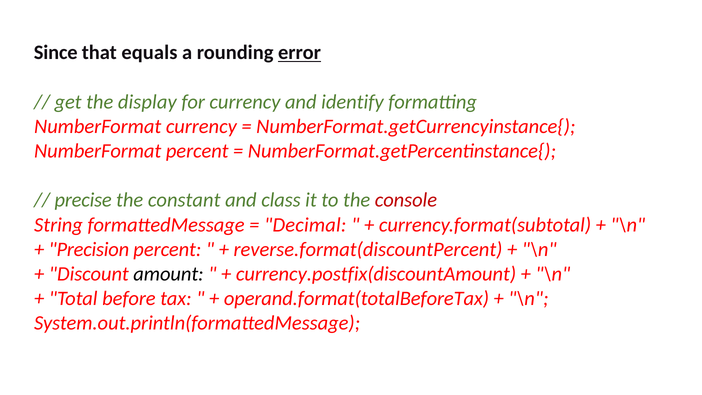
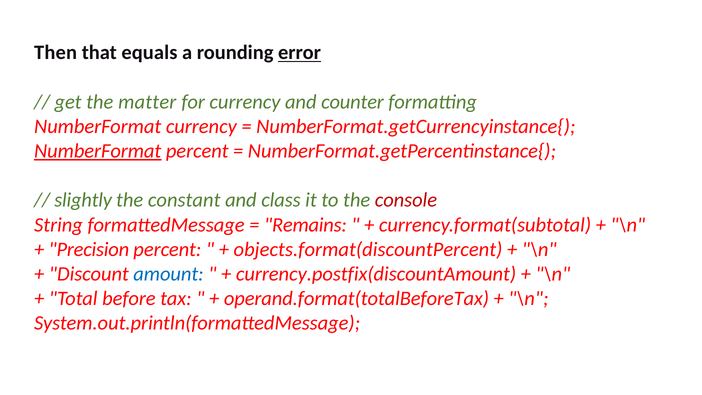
Since: Since -> Then (56, 53)
display: display -> matter (147, 102)
identify: identify -> counter (353, 102)
NumberFormat underline: none -> present (98, 151)
precise: precise -> slightly (83, 200)
Decimal: Decimal -> Remains (305, 225)
reverse.format(discountPercent: reverse.format(discountPercent -> objects.format(discountPercent (368, 249)
amount colour: black -> blue (169, 274)
